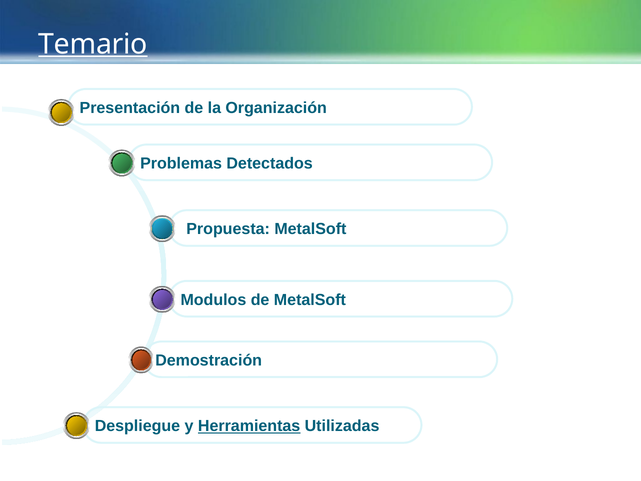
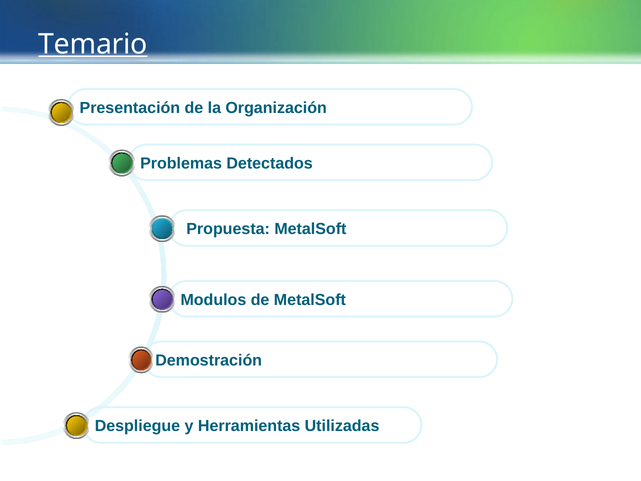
Herramientas underline: present -> none (249, 426)
